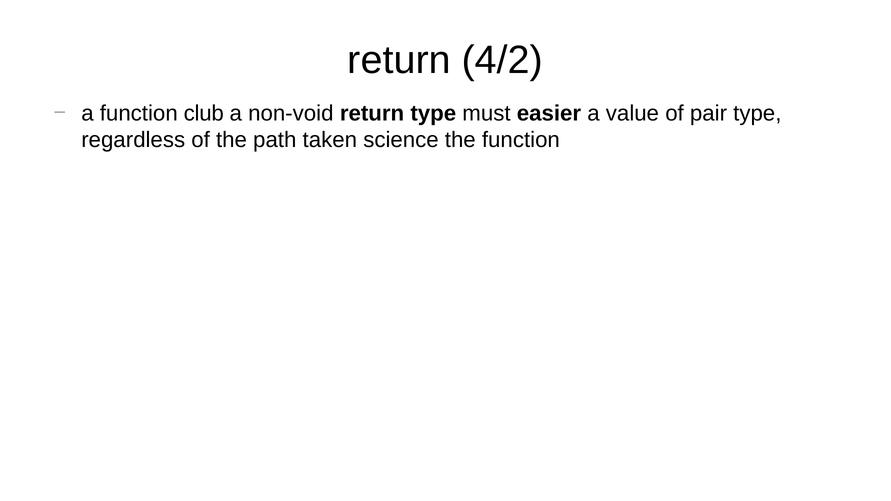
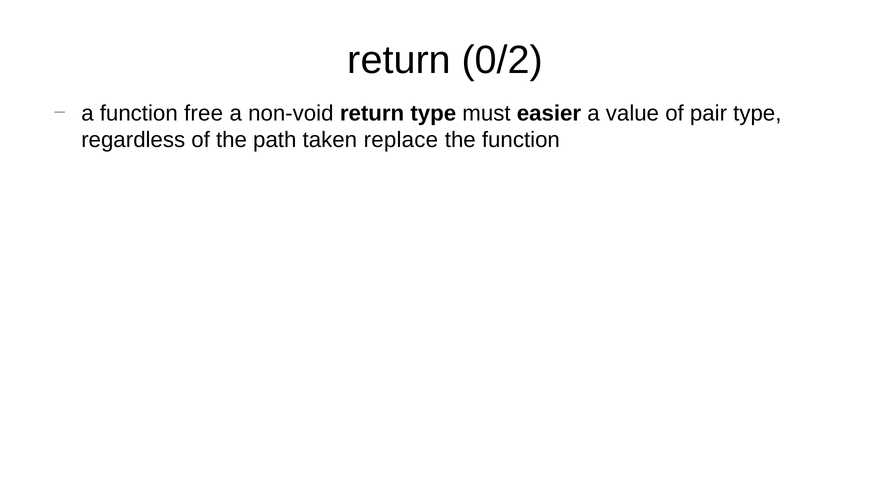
4/2: 4/2 -> 0/2 (502, 60)
club: club -> free (204, 113)
science: science -> replace (401, 140)
